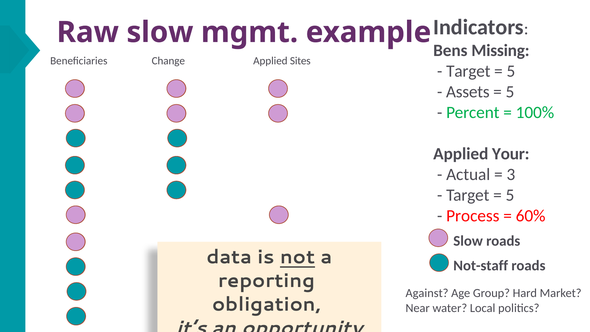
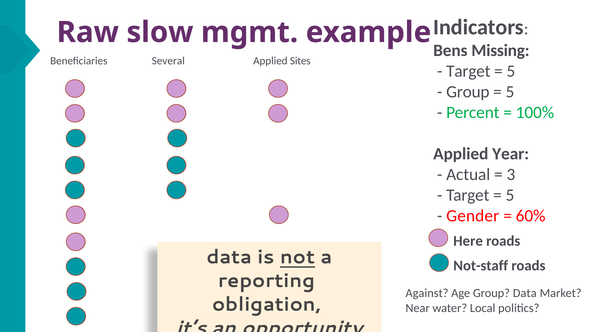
Change: Change -> Several (168, 61)
Assets: Assets -> Group (468, 92)
Your: Your -> Year (511, 154)
Process: Process -> Gender (473, 216)
Slow: Slow -> Here (468, 241)
Group Hard: Hard -> Data (525, 293)
